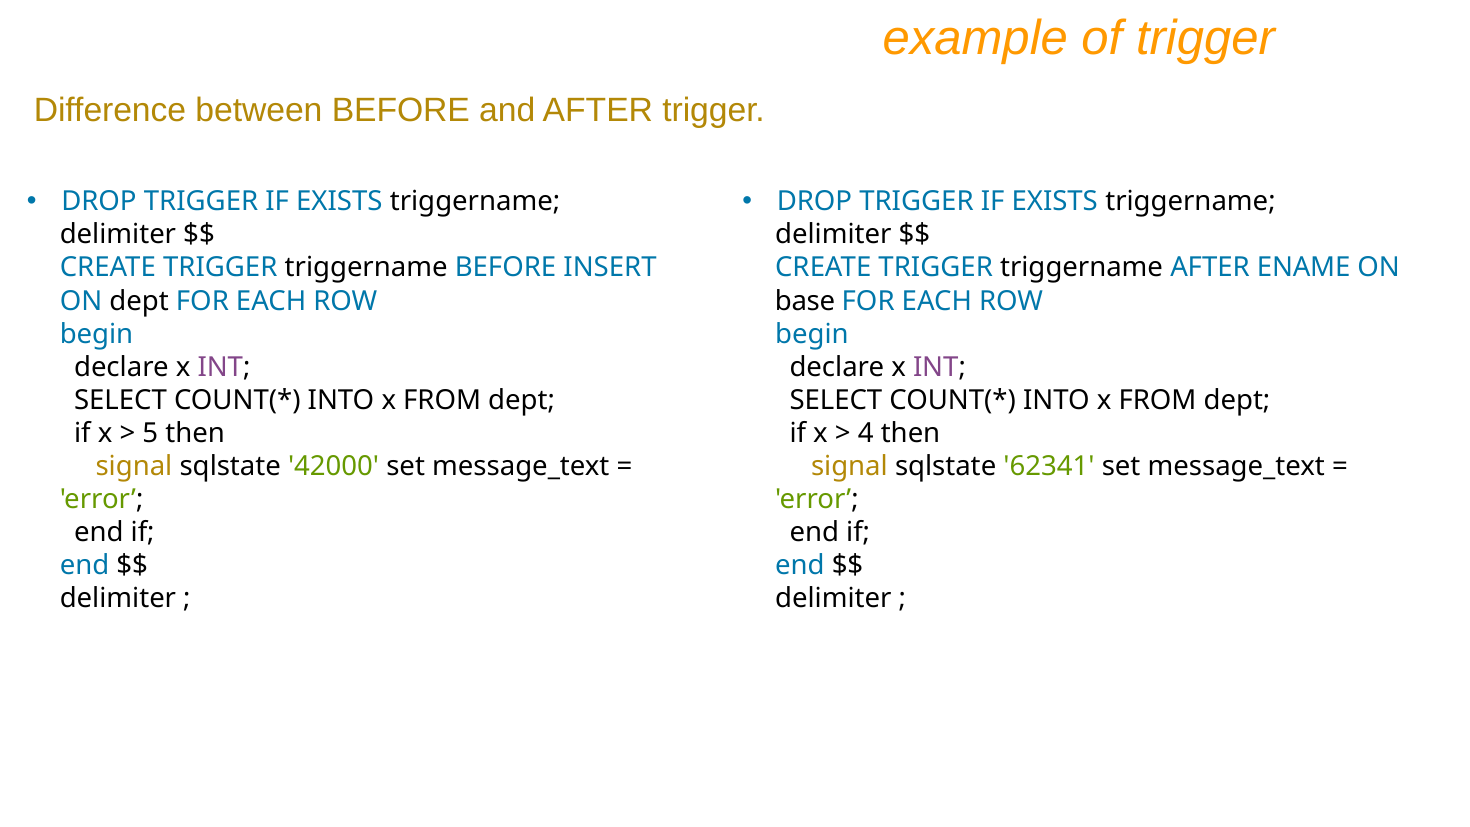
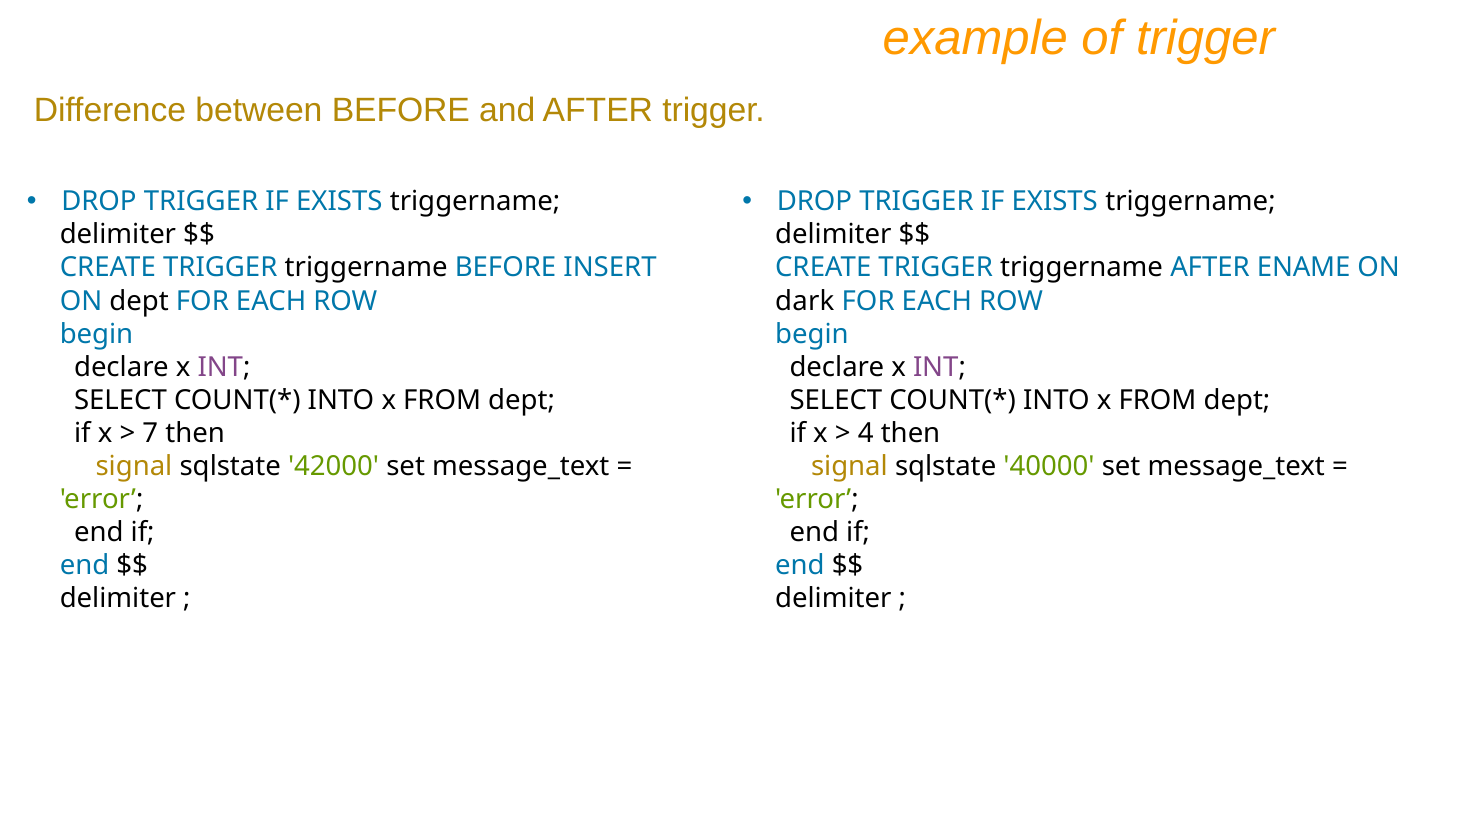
base: base -> dark (805, 301)
5: 5 -> 7 (150, 433)
62341: 62341 -> 40000 (1049, 466)
